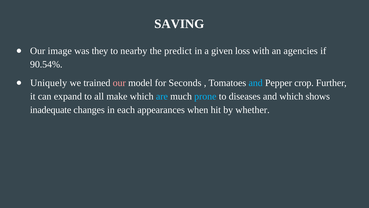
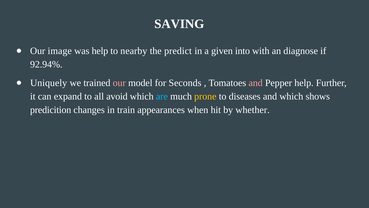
was they: they -> help (100, 51)
loss: loss -> into (243, 51)
agencies: agencies -> diagnose (301, 51)
90.54%: 90.54% -> 92.94% (46, 64)
and colour: light blue -> pink (256, 83)
Pepper crop: crop -> help (304, 83)
make: make -> avoid (117, 96)
prone colour: light blue -> yellow (205, 96)
inadequate: inadequate -> predicition (51, 110)
each: each -> train (126, 110)
